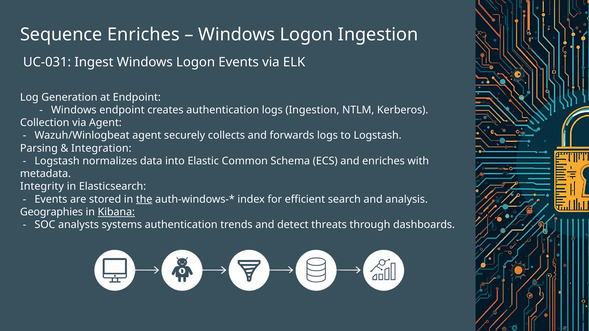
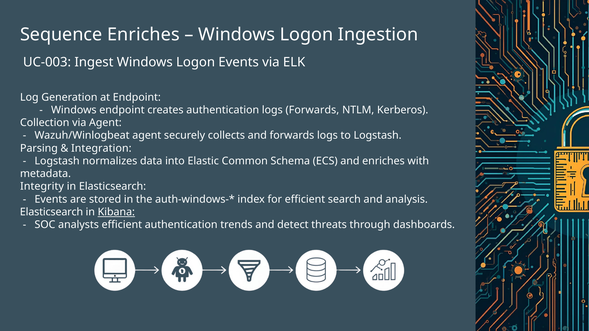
UC-031: UC-031 -> UC-003 (47, 62)
logs Ingestion: Ingestion -> Forwards (312, 110)
the underline: present -> none (144, 199)
Geographies: Geographies -> Elasticsearch (52, 212)
analysts systems: systems -> efficient (122, 225)
